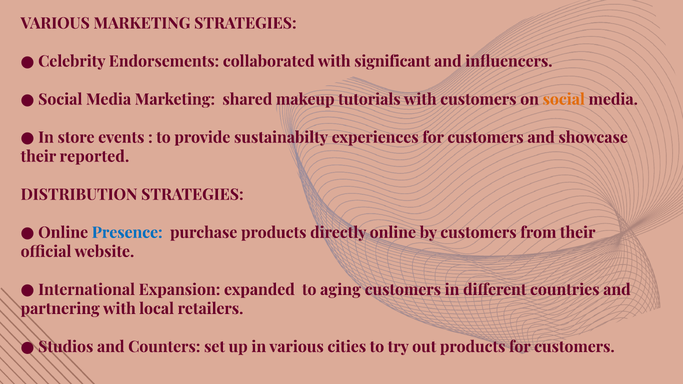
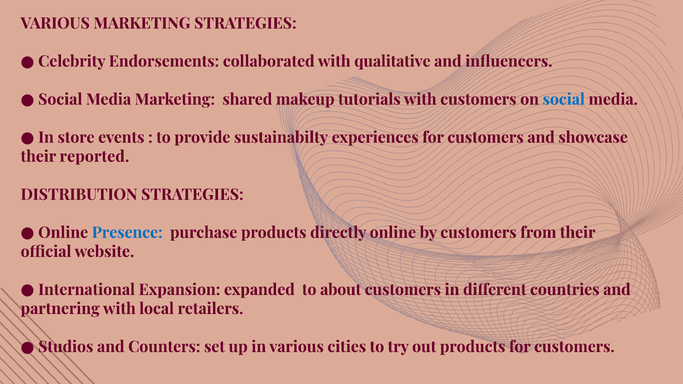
significant: significant -> qualitative (392, 61)
social colour: orange -> blue (564, 100)
aging: aging -> about (341, 290)
